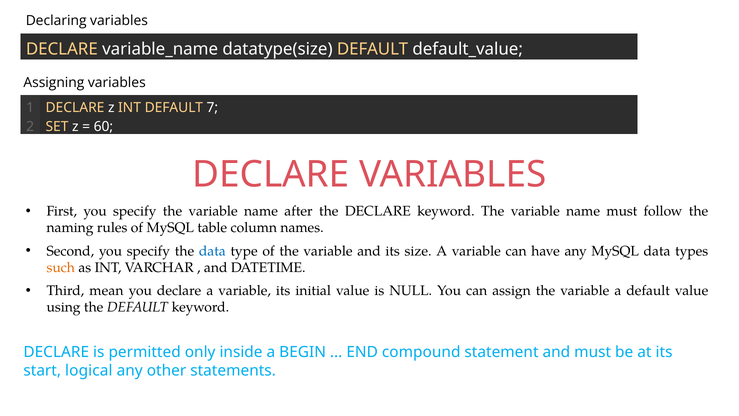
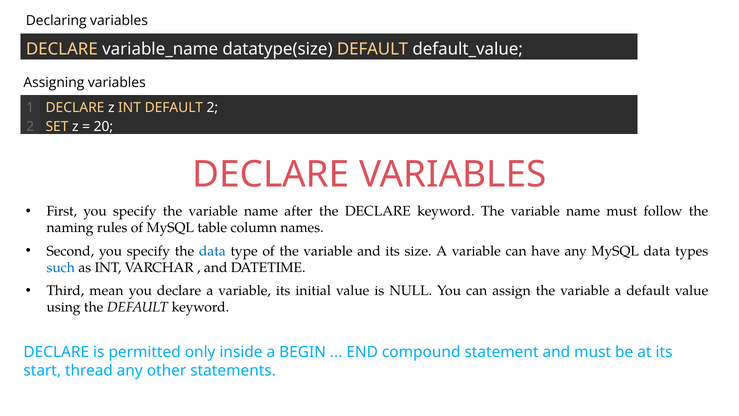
DEFAULT 7: 7 -> 2 (212, 108)
60: 60 -> 20 (103, 127)
such colour: orange -> blue (61, 267)
logical: logical -> thread (89, 370)
